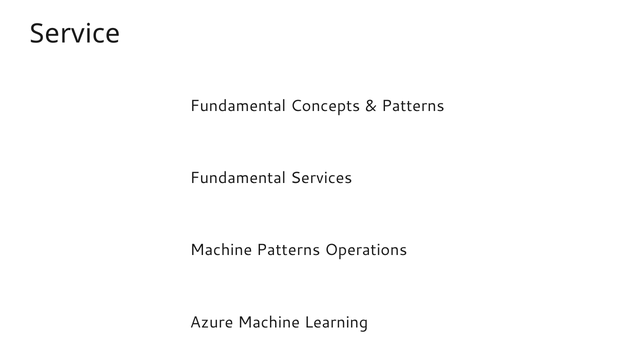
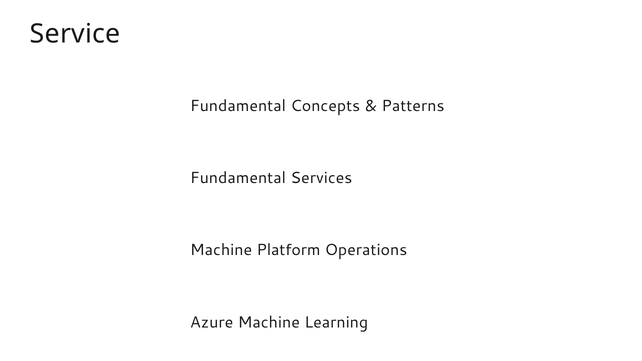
Machine Patterns: Patterns -> Platform (289, 250)
